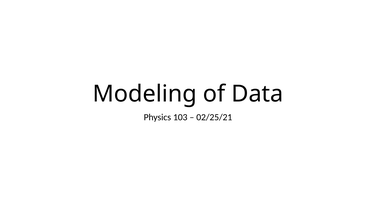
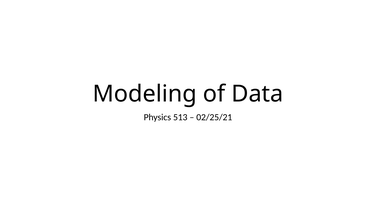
103: 103 -> 513 (180, 118)
